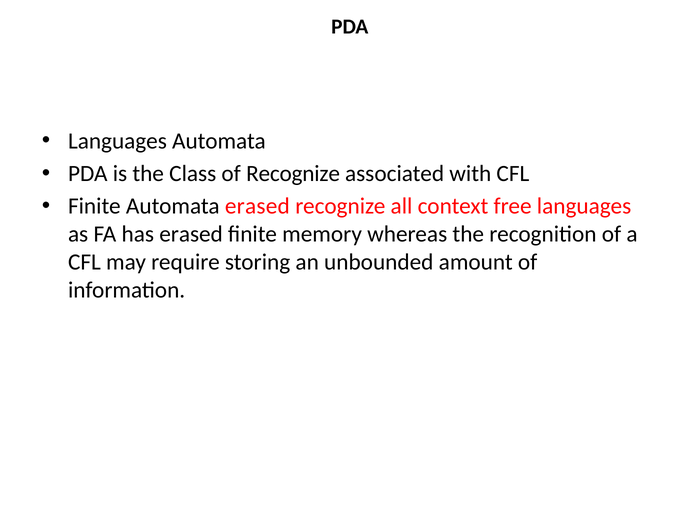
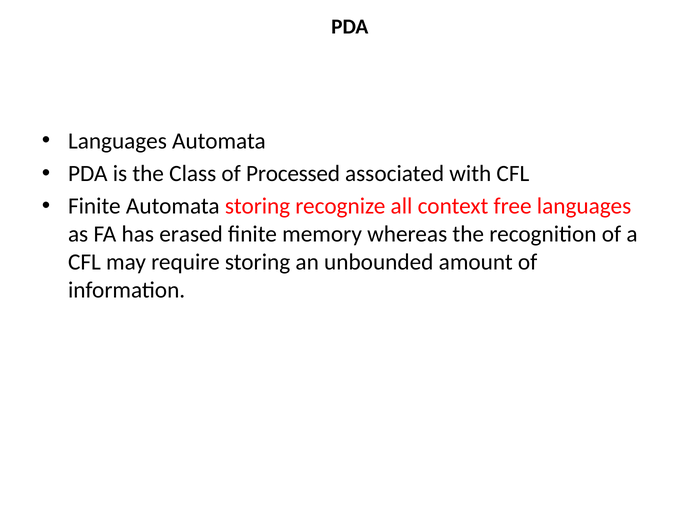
of Recognize: Recognize -> Processed (293, 174)
Automata erased: erased -> storing (258, 206)
